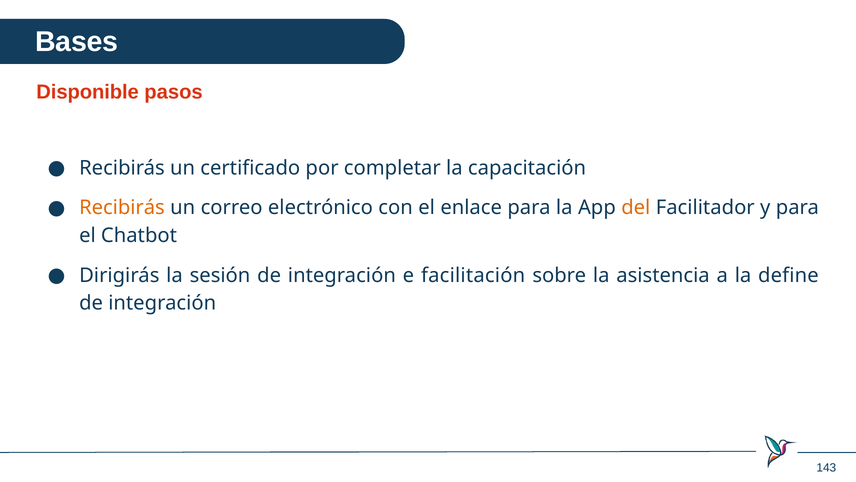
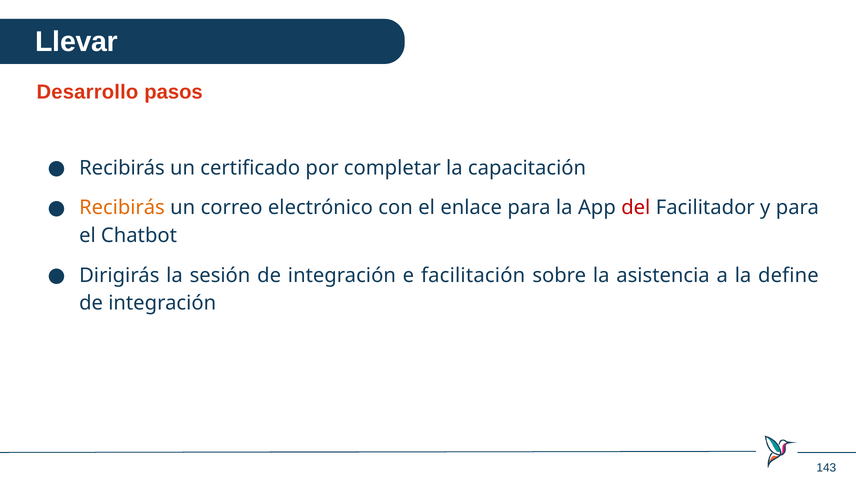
Bases: Bases -> Llevar (77, 42)
Disponible: Disponible -> Desarrollo (87, 92)
del colour: orange -> red (636, 207)
